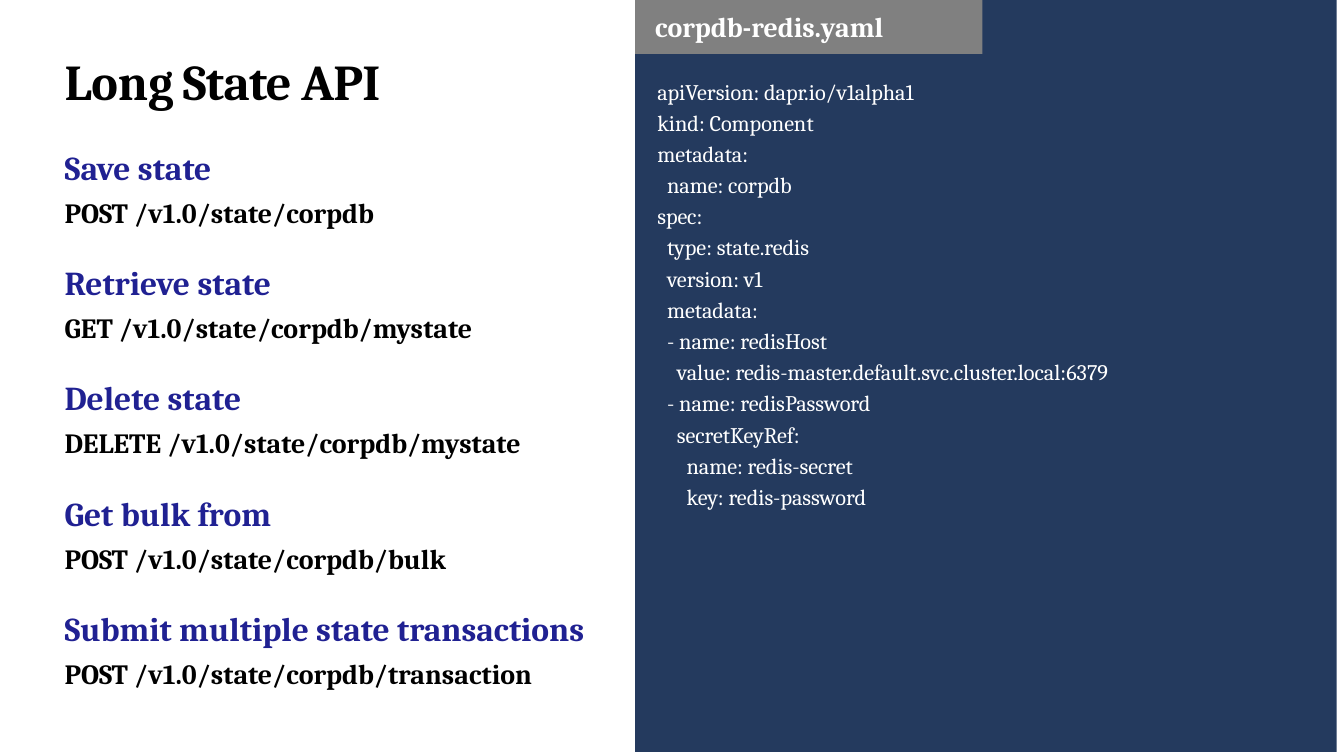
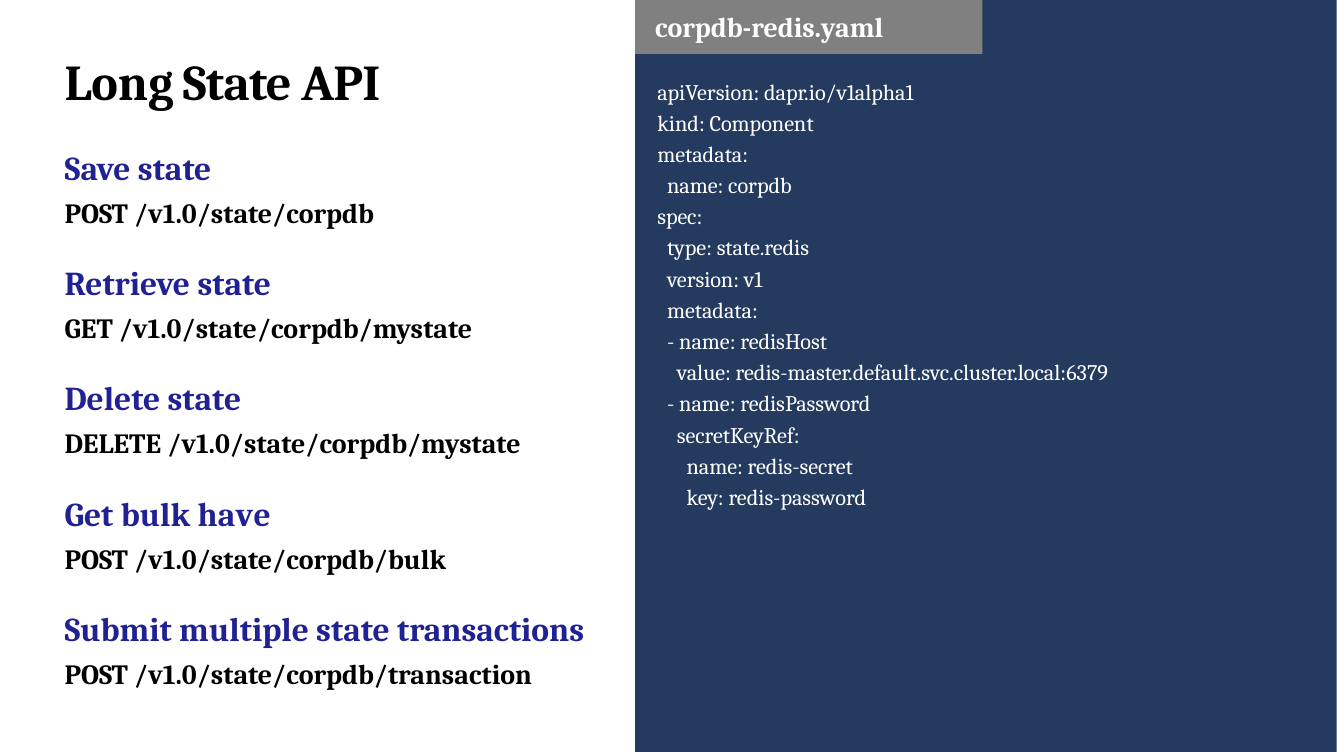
from: from -> have (234, 515)
